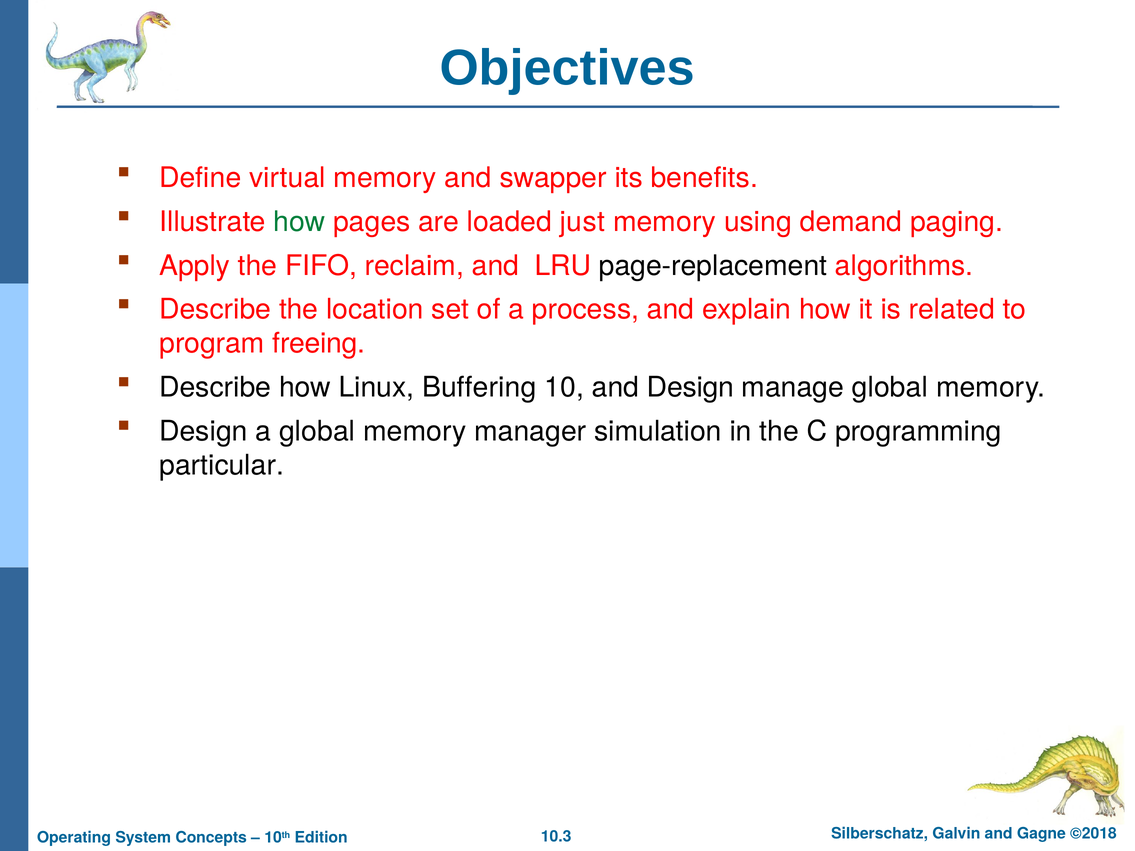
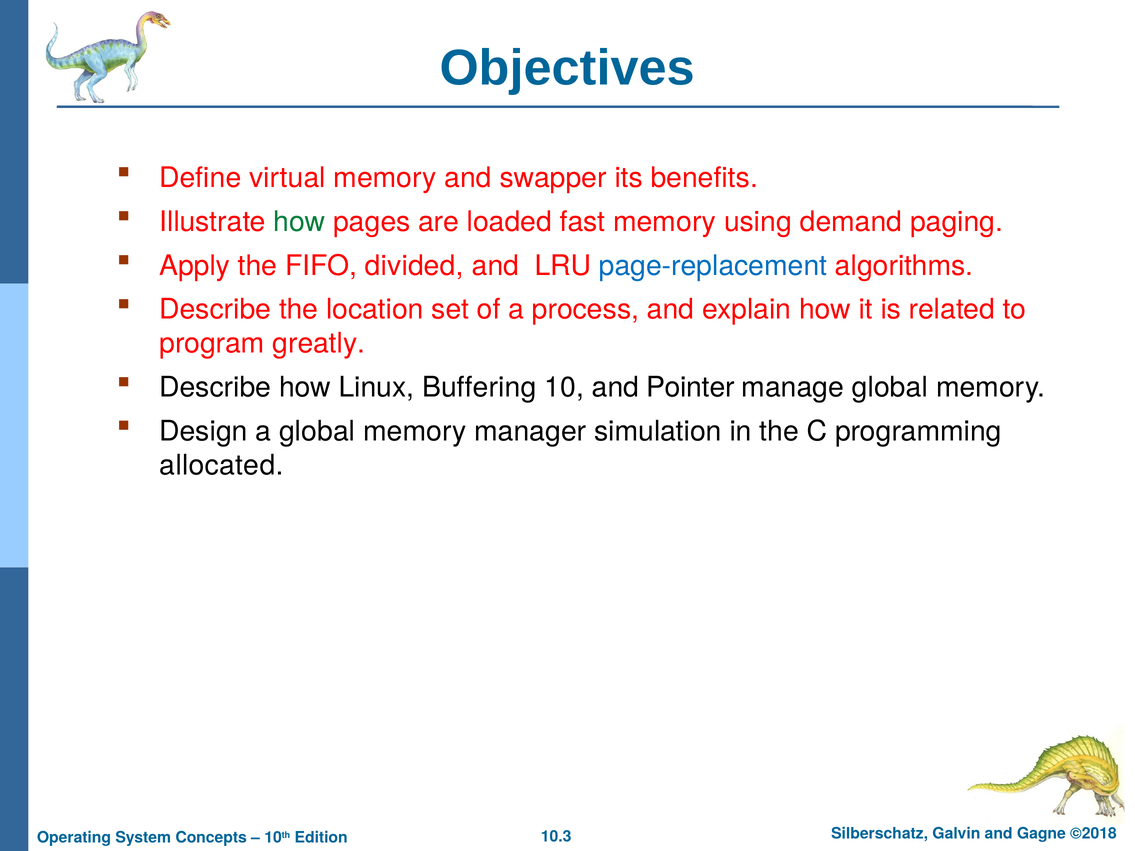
just: just -> fast (583, 222)
reclaim: reclaim -> divided (414, 266)
page-replacement colour: black -> blue (713, 266)
freeing: freeing -> greatly (319, 344)
and Design: Design -> Pointer (690, 388)
particular: particular -> allocated (221, 466)
